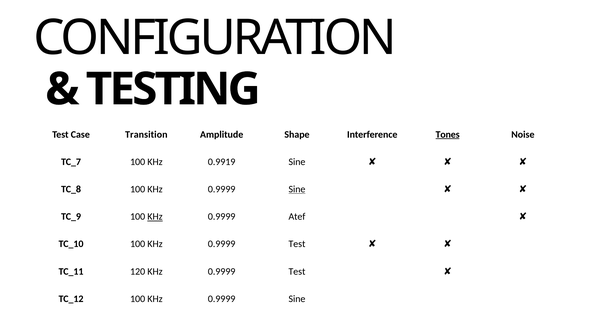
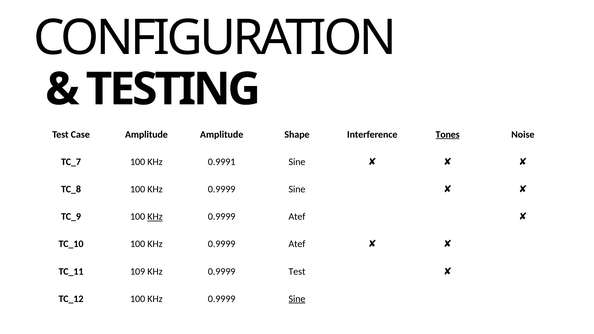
Case Transition: Transition -> Amplitude (146, 135)
0.9919: 0.9919 -> 0.9991 (222, 162)
Sine underline: present -> none (297, 189)
Test: Test -> Atef (297, 244)
120: 120 -> 109 (138, 272)
Sine underline: none -> present (297, 299)
